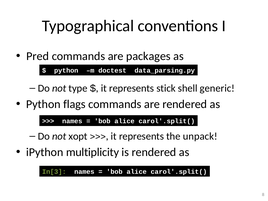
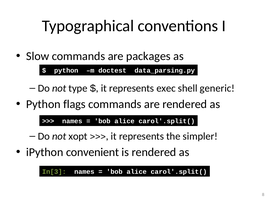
Pred: Pred -> Slow (38, 56)
stick: stick -> exec (166, 88)
unpack: unpack -> simpler (200, 136)
multiplicity: multiplicity -> convenient (93, 152)
